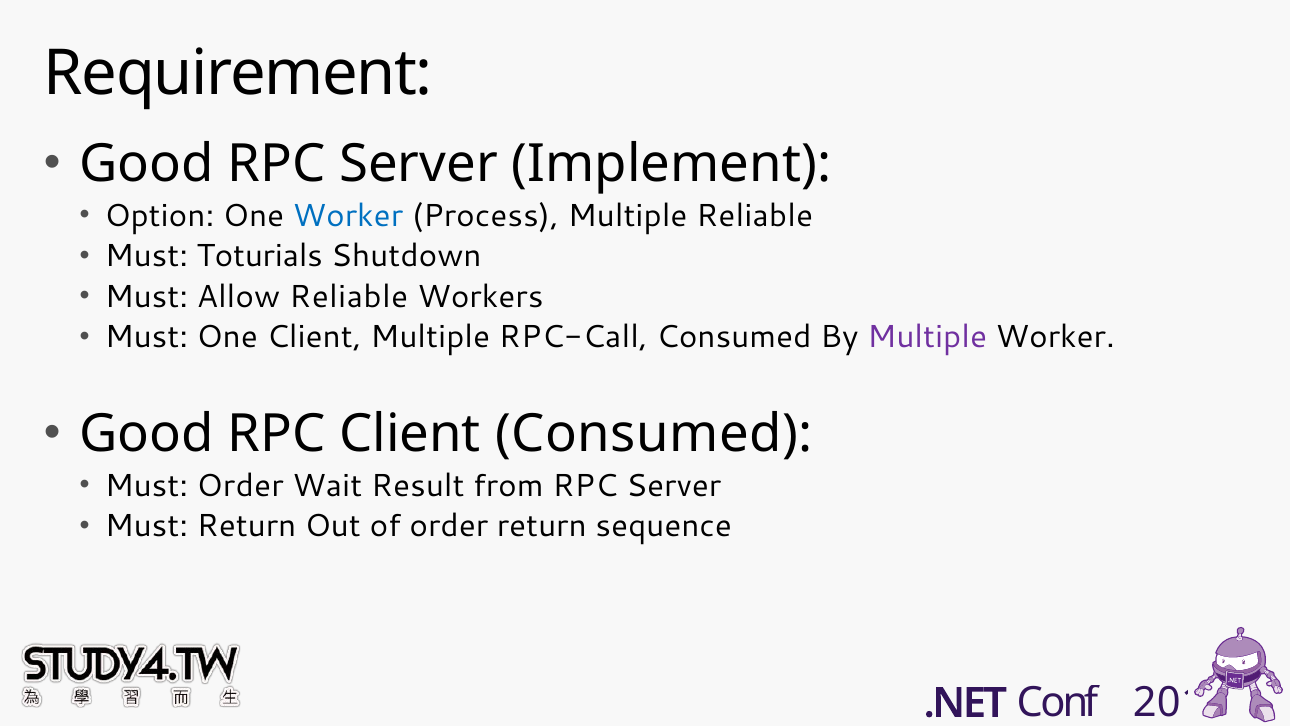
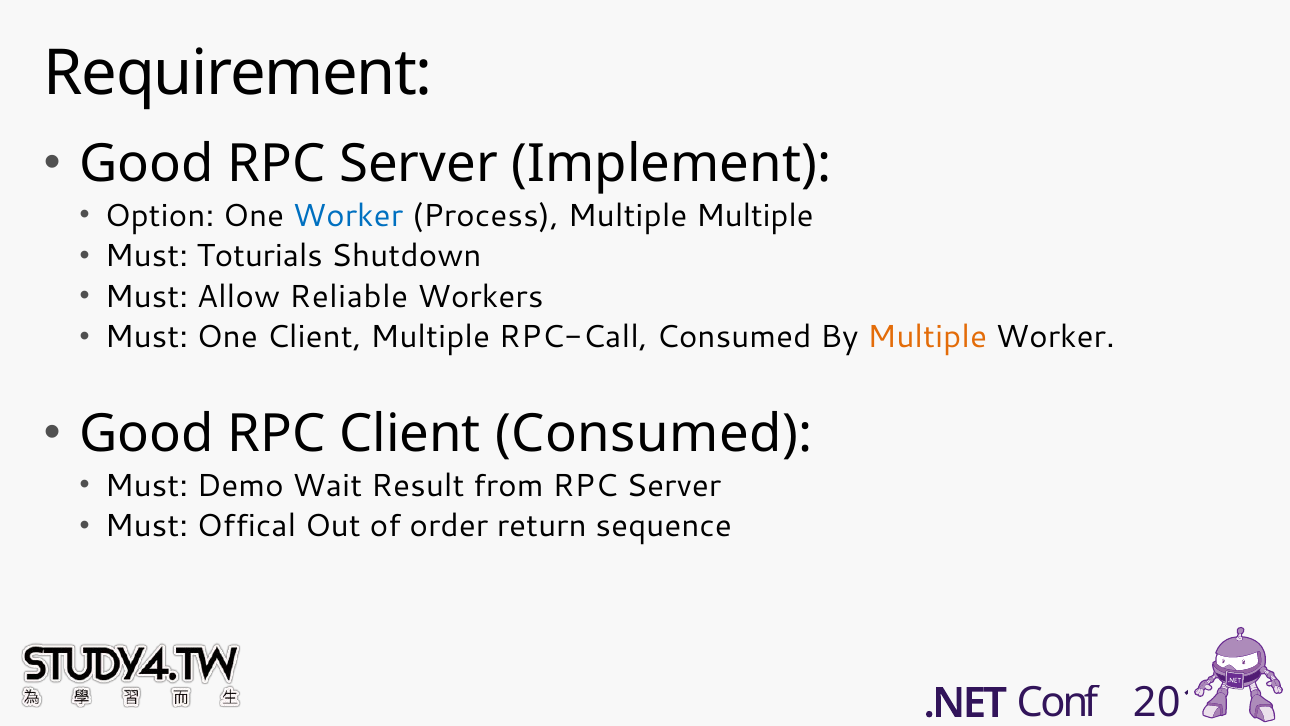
Multiple Reliable: Reliable -> Multiple (755, 216)
Multiple colour: purple -> orange (927, 337)
Must Order: Order -> Demo (240, 486)
Must Return: Return -> Offical (247, 526)
